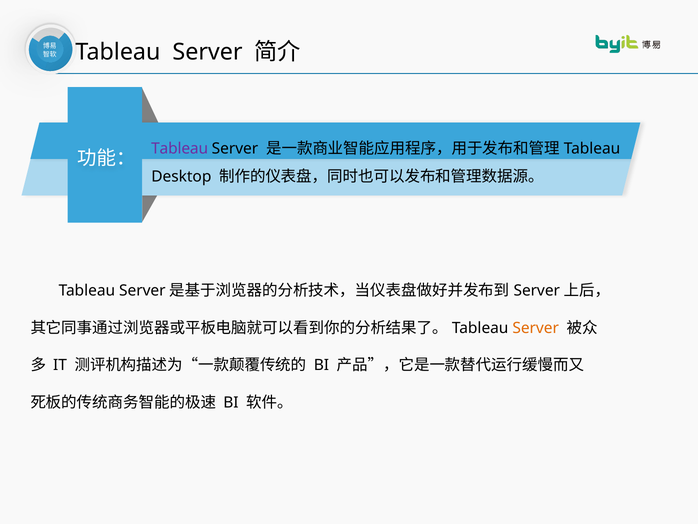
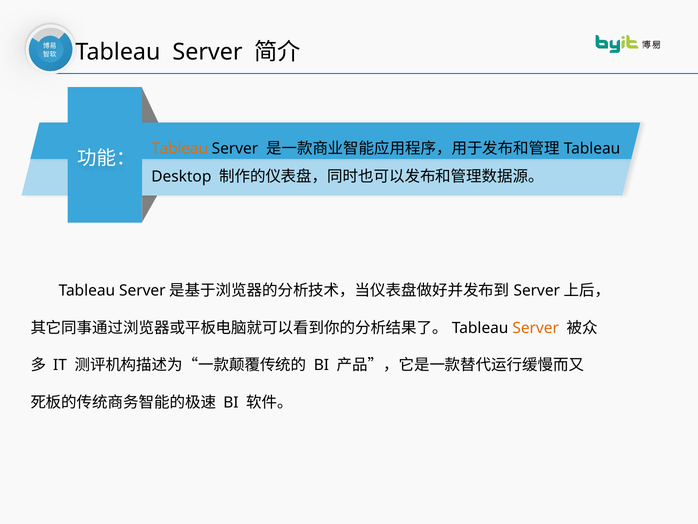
Tableau colour: purple -> orange (180, 149)
